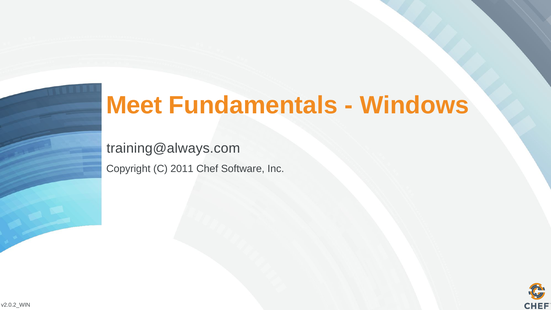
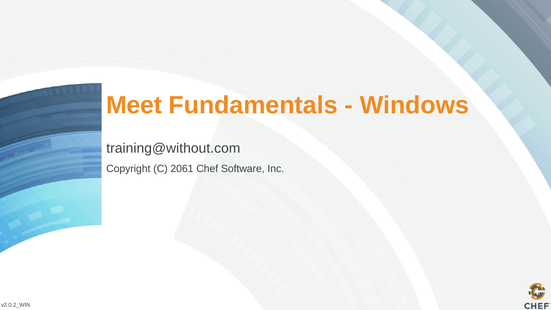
training@always.com: training@always.com -> training@without.com (173, 148)
2011: 2011 -> 2061 (182, 169)
